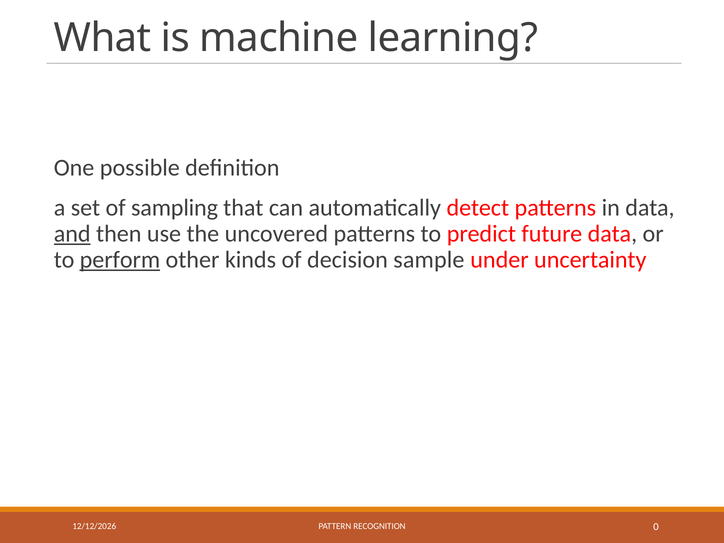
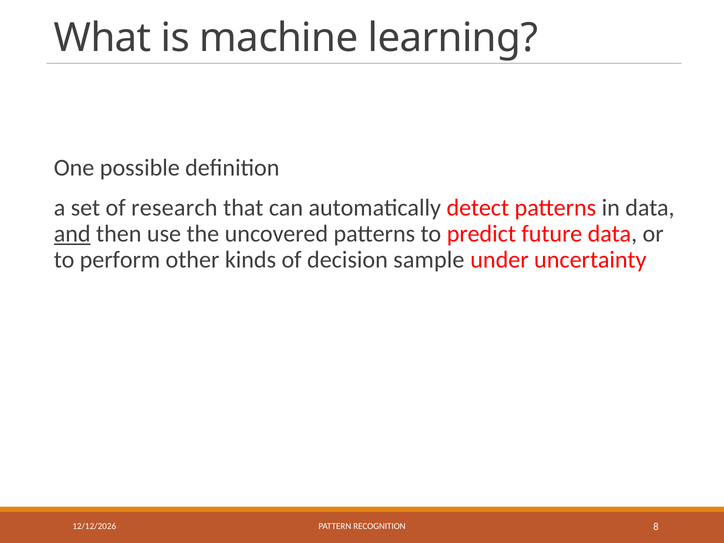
sampling: sampling -> research (174, 208)
perform underline: present -> none (120, 260)
0: 0 -> 8 (656, 527)
